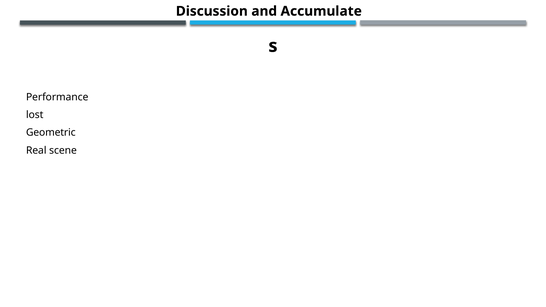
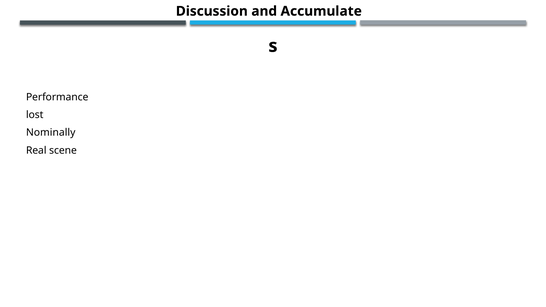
Geometric: Geometric -> Nominally (51, 133)
